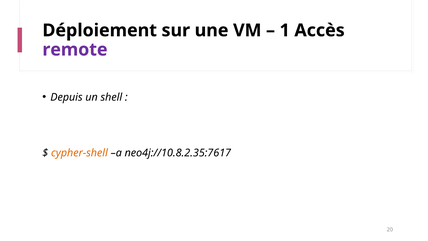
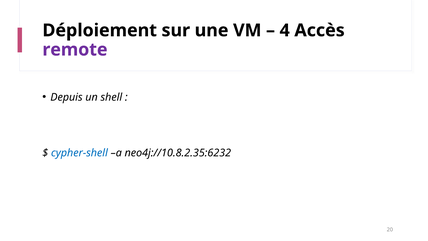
1: 1 -> 4 (285, 30)
cypher-shell colour: orange -> blue (79, 153)
neo4j://10.8.2.35:7617: neo4j://10.8.2.35:7617 -> neo4j://10.8.2.35:6232 (178, 153)
